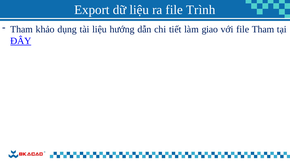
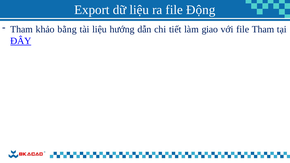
Trình: Trình -> Động (201, 10)
dụng: dụng -> bằng (67, 29)
